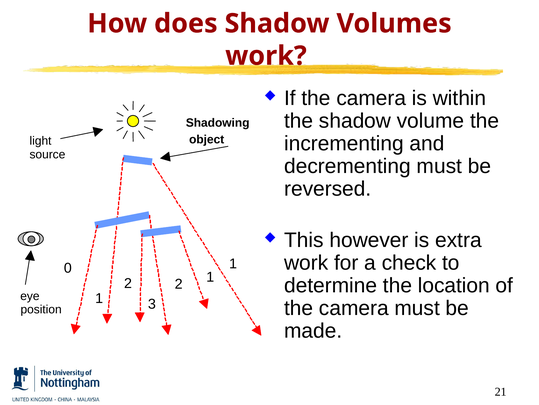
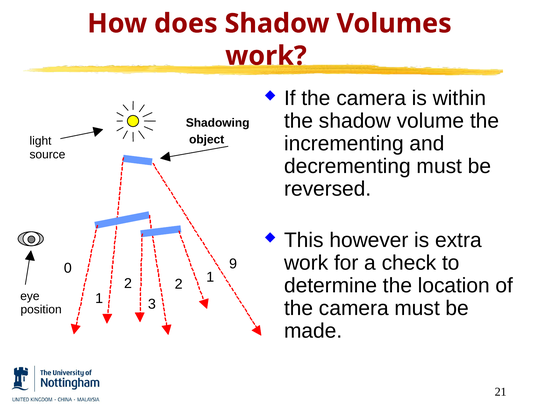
0 1: 1 -> 9 (233, 263)
